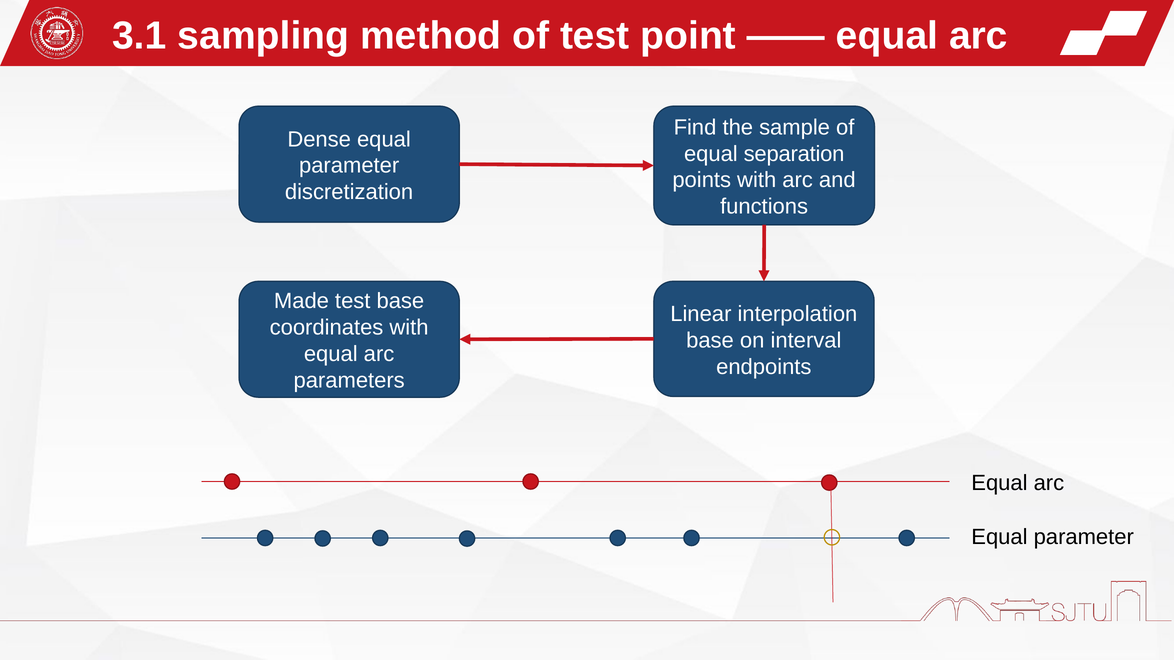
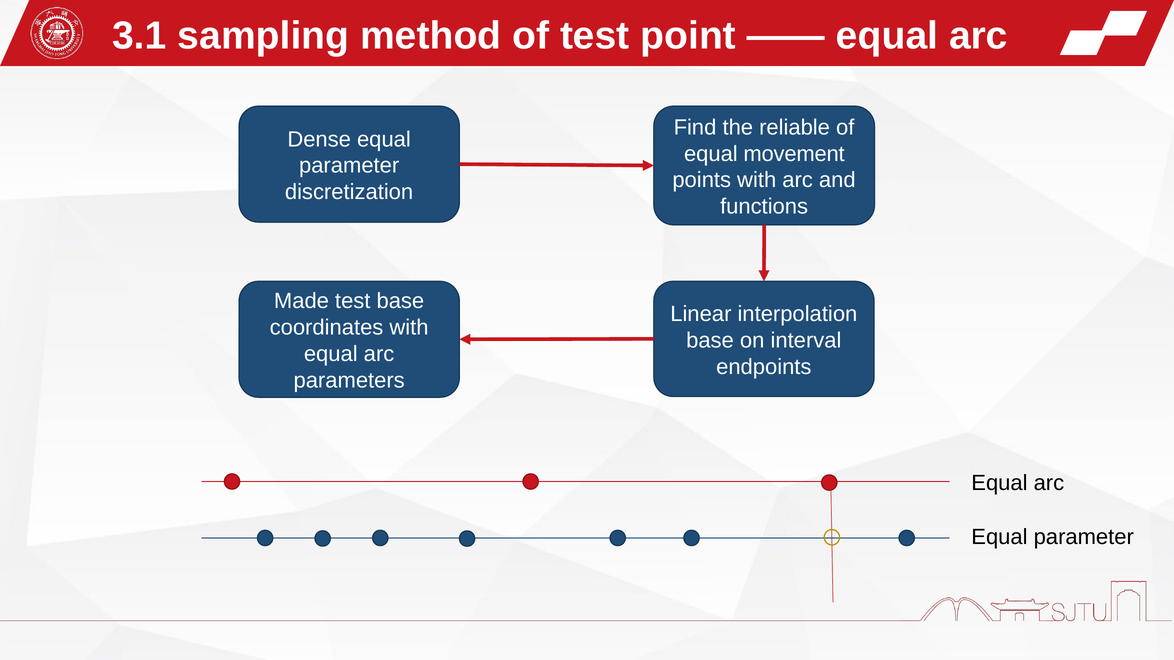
sample: sample -> reliable (795, 127)
separation: separation -> movement (794, 154)
